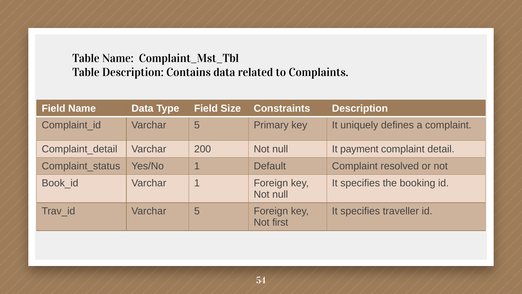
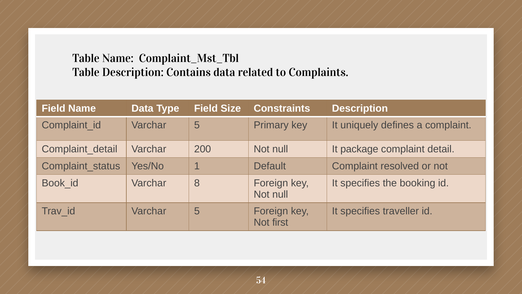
payment: payment -> package (359, 149)
Varchar 1: 1 -> 8 (197, 183)
